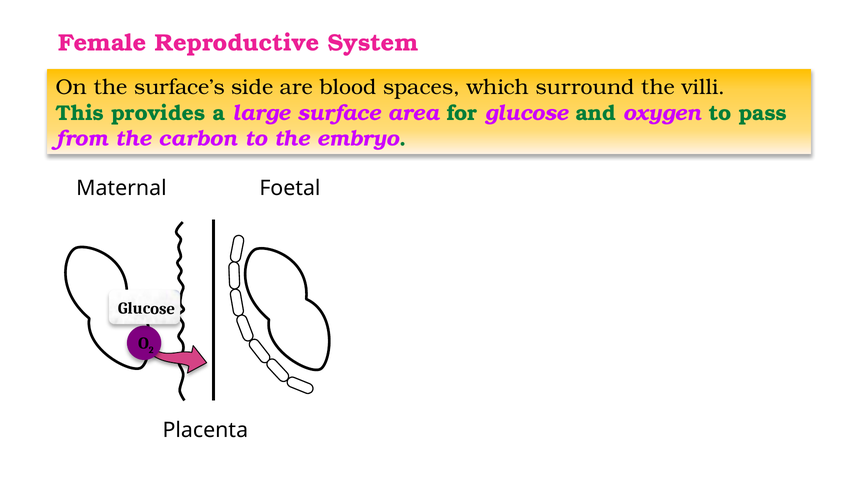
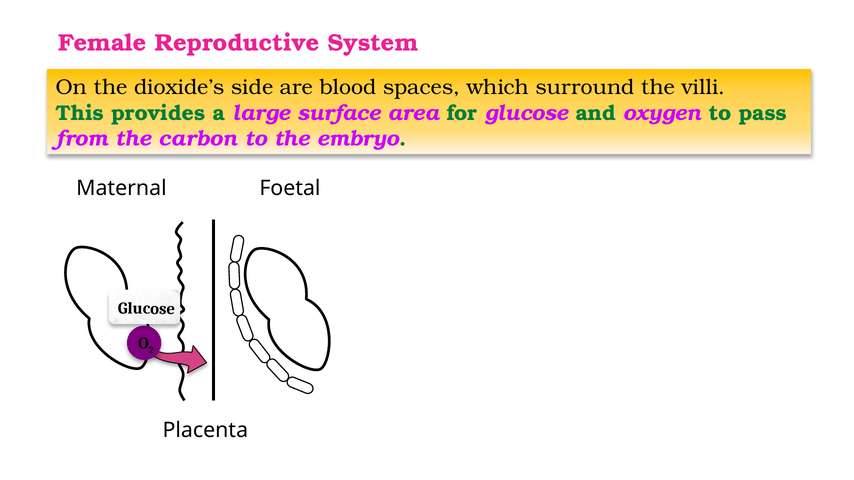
surface’s: surface’s -> dioxide’s (179, 87)
